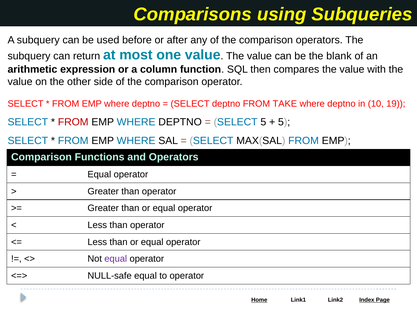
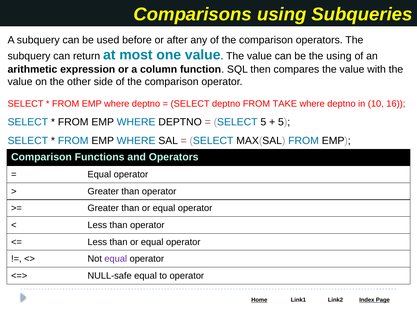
the blank: blank -> using (339, 56)
19: 19 -> 16 (396, 104)
FROM colour: red -> black (73, 122)
